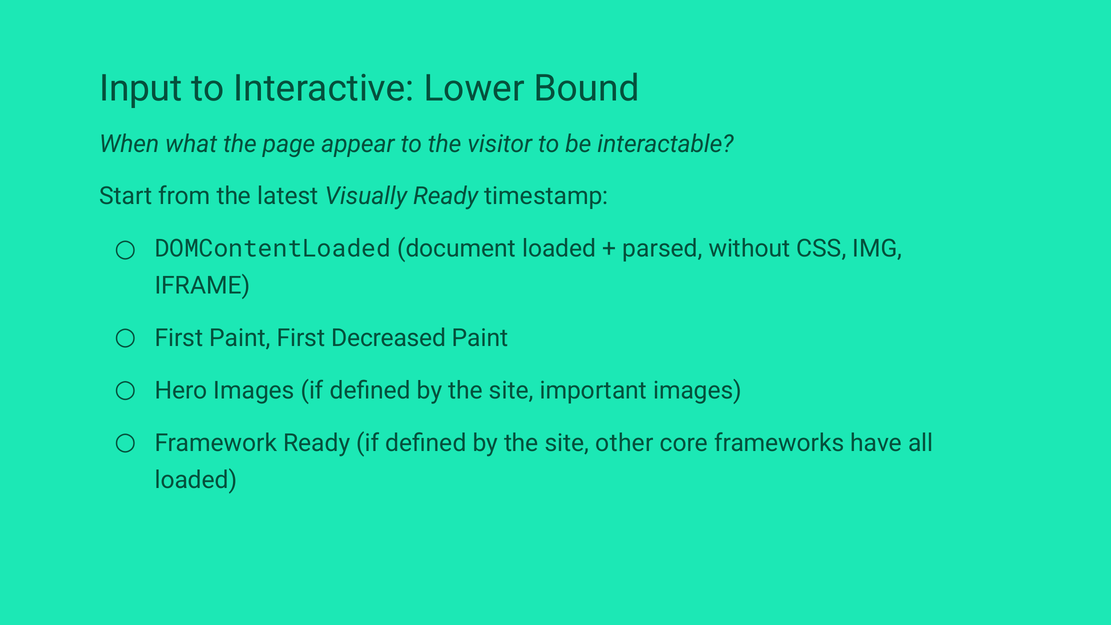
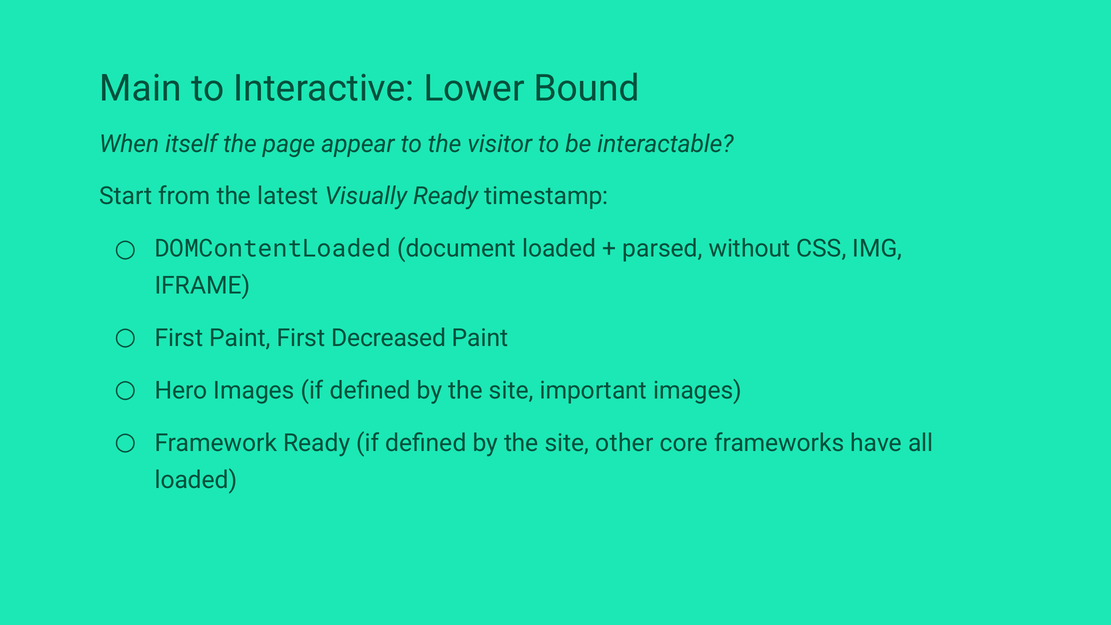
Input: Input -> Main (141, 89)
what: what -> itself (191, 144)
